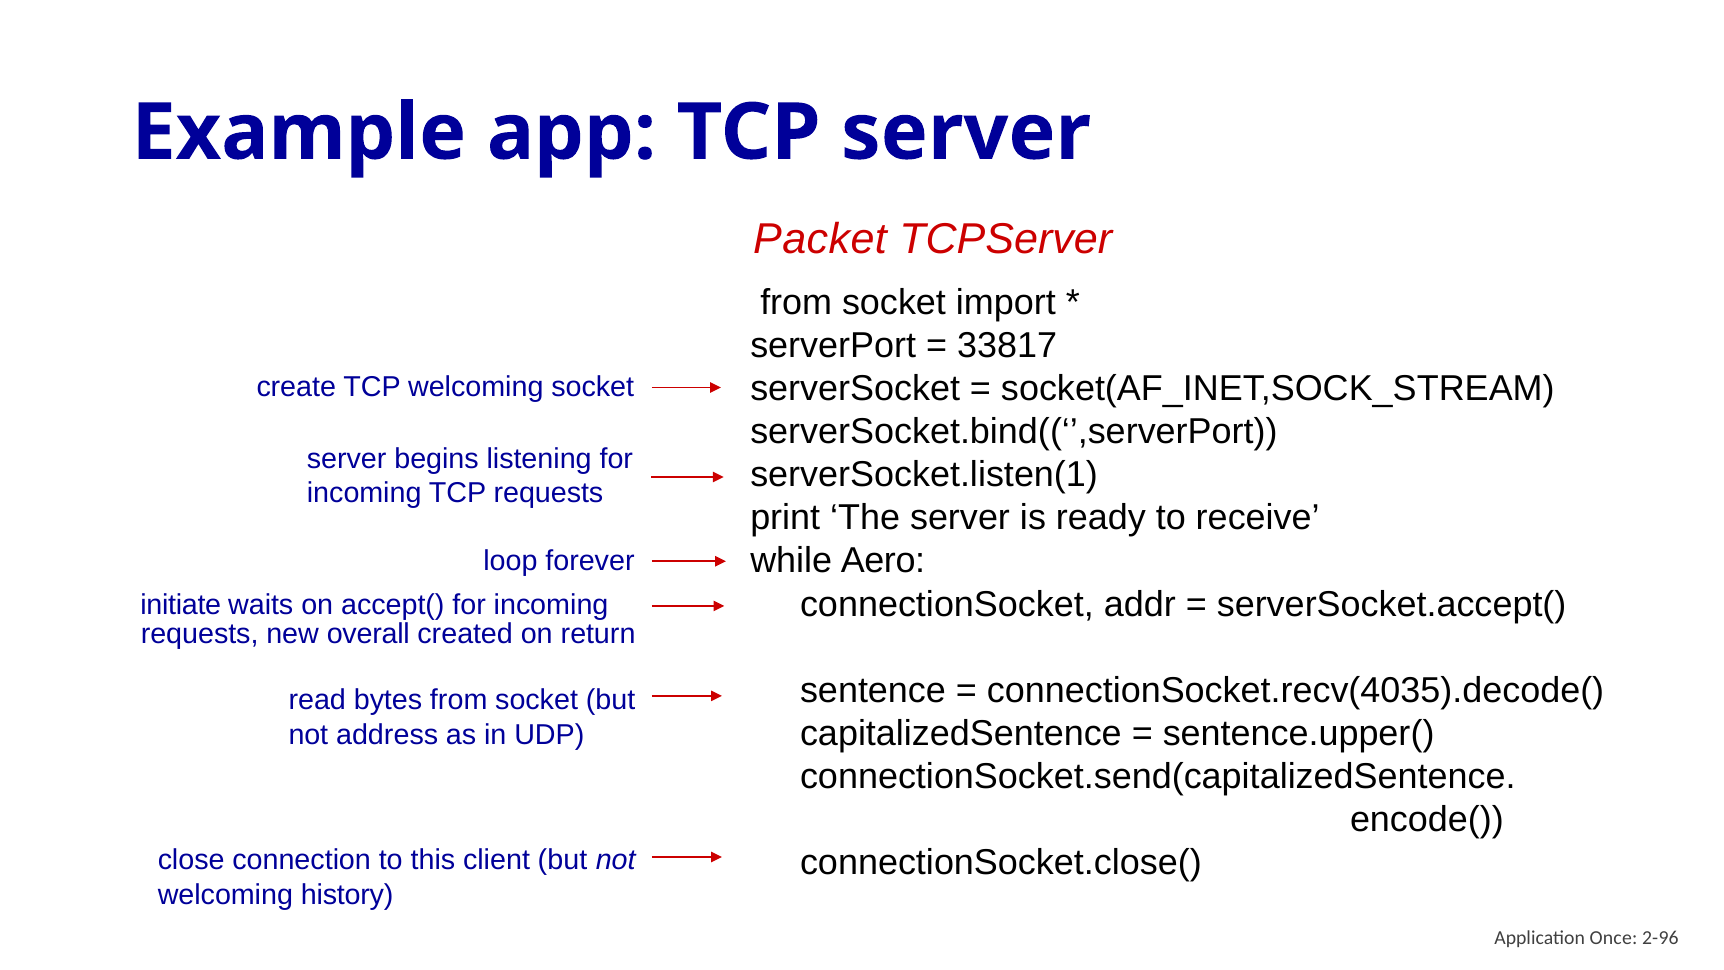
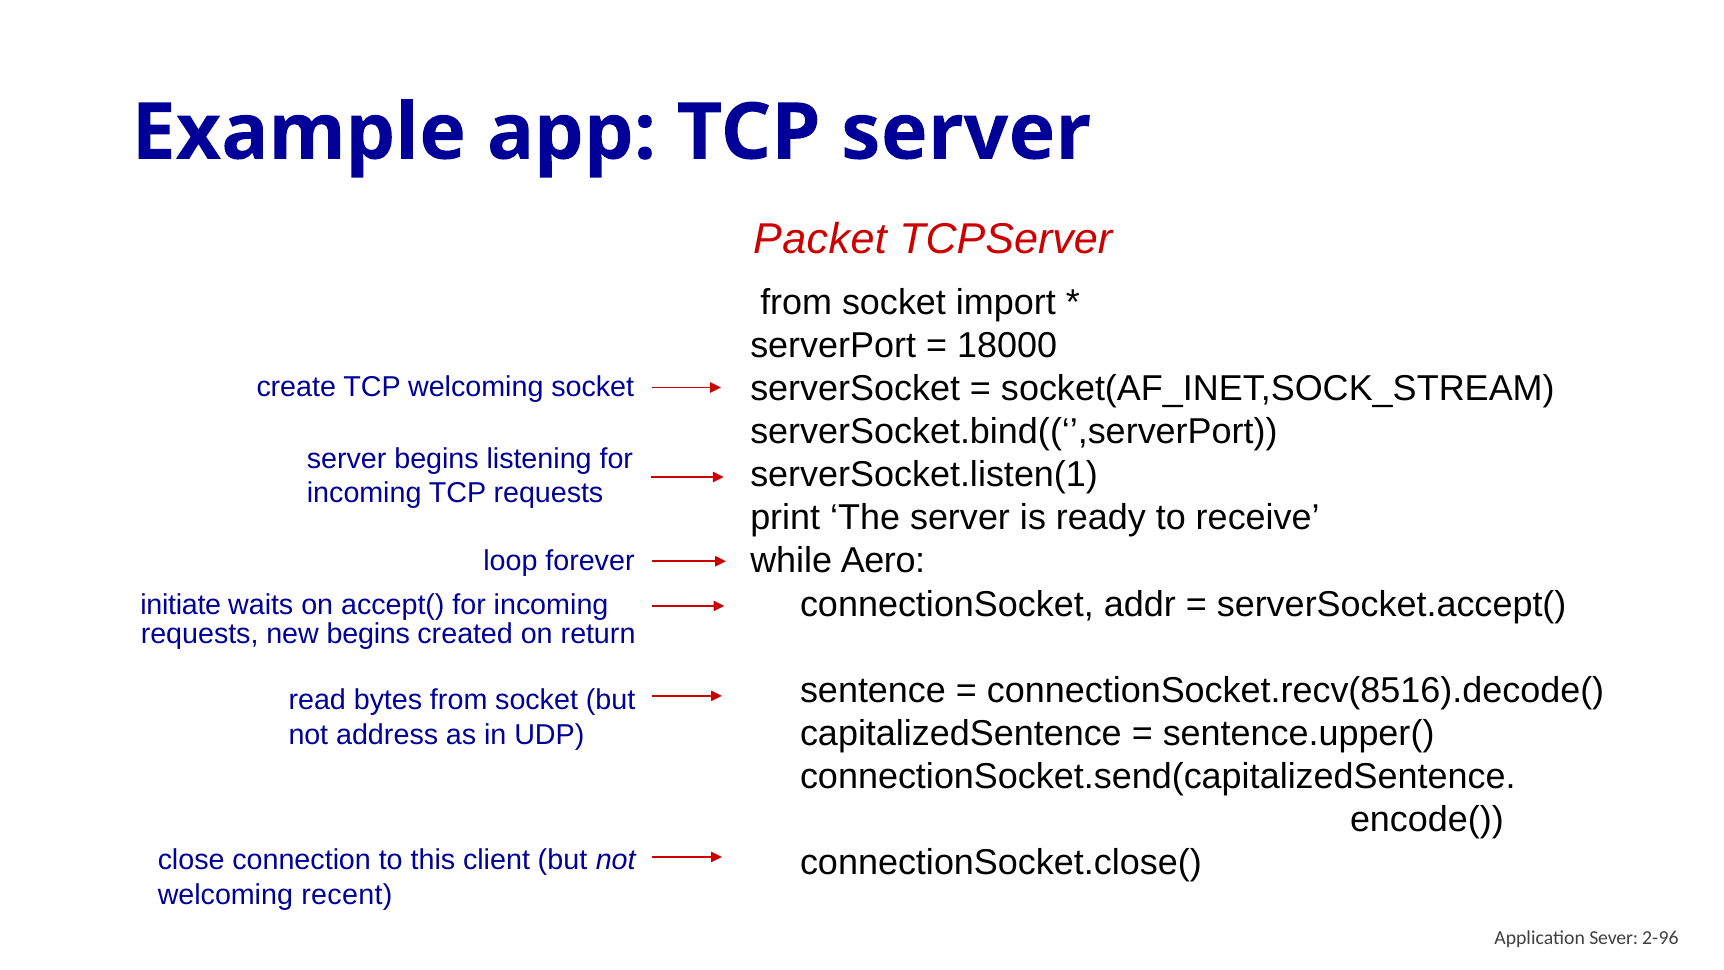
33817: 33817 -> 18000 (1007, 345)
new overall: overall -> begins (368, 634)
connectionSocket.recv(4035).decode(: connectionSocket.recv(4035).decode( -> connectionSocket.recv(8516).decode( (1296, 690)
history: history -> recent (347, 895)
Once: Once -> Sever (1614, 938)
